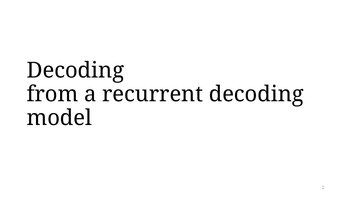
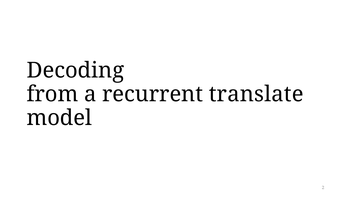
recurrent decoding: decoding -> translate (256, 94)
